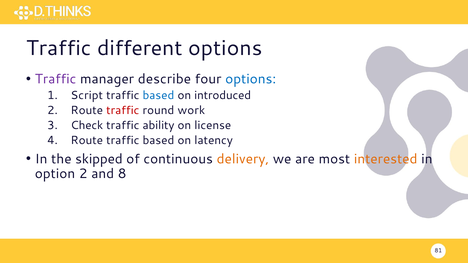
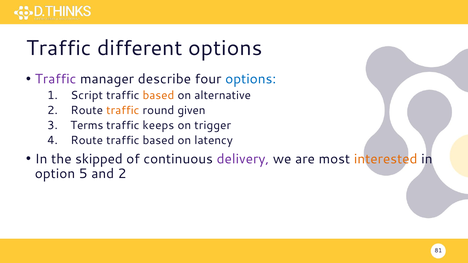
based colour: blue -> orange (158, 95)
introduced: introduced -> alternative (223, 95)
traffic colour: red -> orange (123, 110)
work: work -> given (191, 110)
Check: Check -> Terms (87, 125)
ability: ability -> keeps (158, 125)
license: license -> trigger (213, 125)
delivery colour: orange -> purple (243, 159)
option 2: 2 -> 5 (83, 174)
and 8: 8 -> 2 (122, 174)
